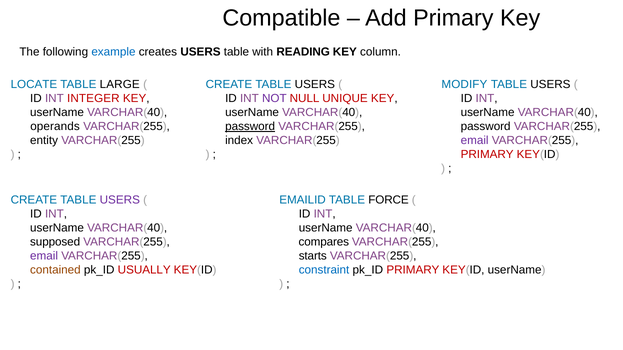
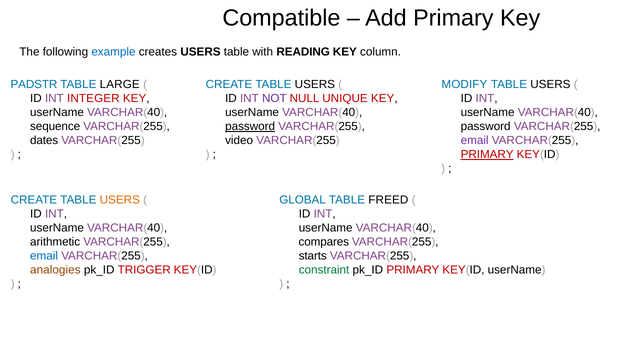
LOCATE: LOCATE -> PADSTR (34, 85)
operands: operands -> sequence (55, 127)
entity: entity -> dates (44, 141)
index: index -> video (239, 141)
PRIMARY underline: none -> present (487, 155)
USERS colour: purple -> orange (120, 200)
EMAILID: EMAILID -> GLOBAL (303, 200)
FORCE: FORCE -> FREED (388, 200)
supposed: supposed -> arithmetic (55, 242)
email colour: purple -> blue (44, 256)
contained: contained -> analogies (55, 270)
USUALLY: USUALLY -> TRIGGER (144, 270)
constraint colour: blue -> green (324, 270)
